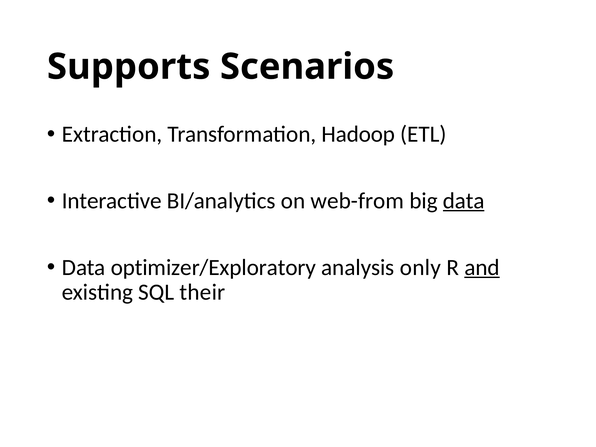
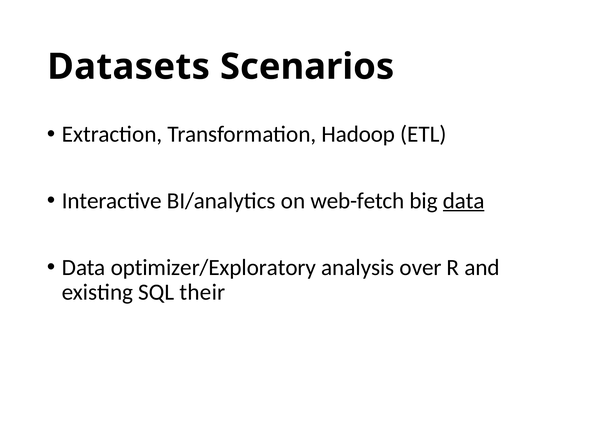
Supports: Supports -> Datasets (129, 67)
web-from: web-from -> web-fetch (357, 201)
only: only -> over (421, 267)
and underline: present -> none (482, 267)
